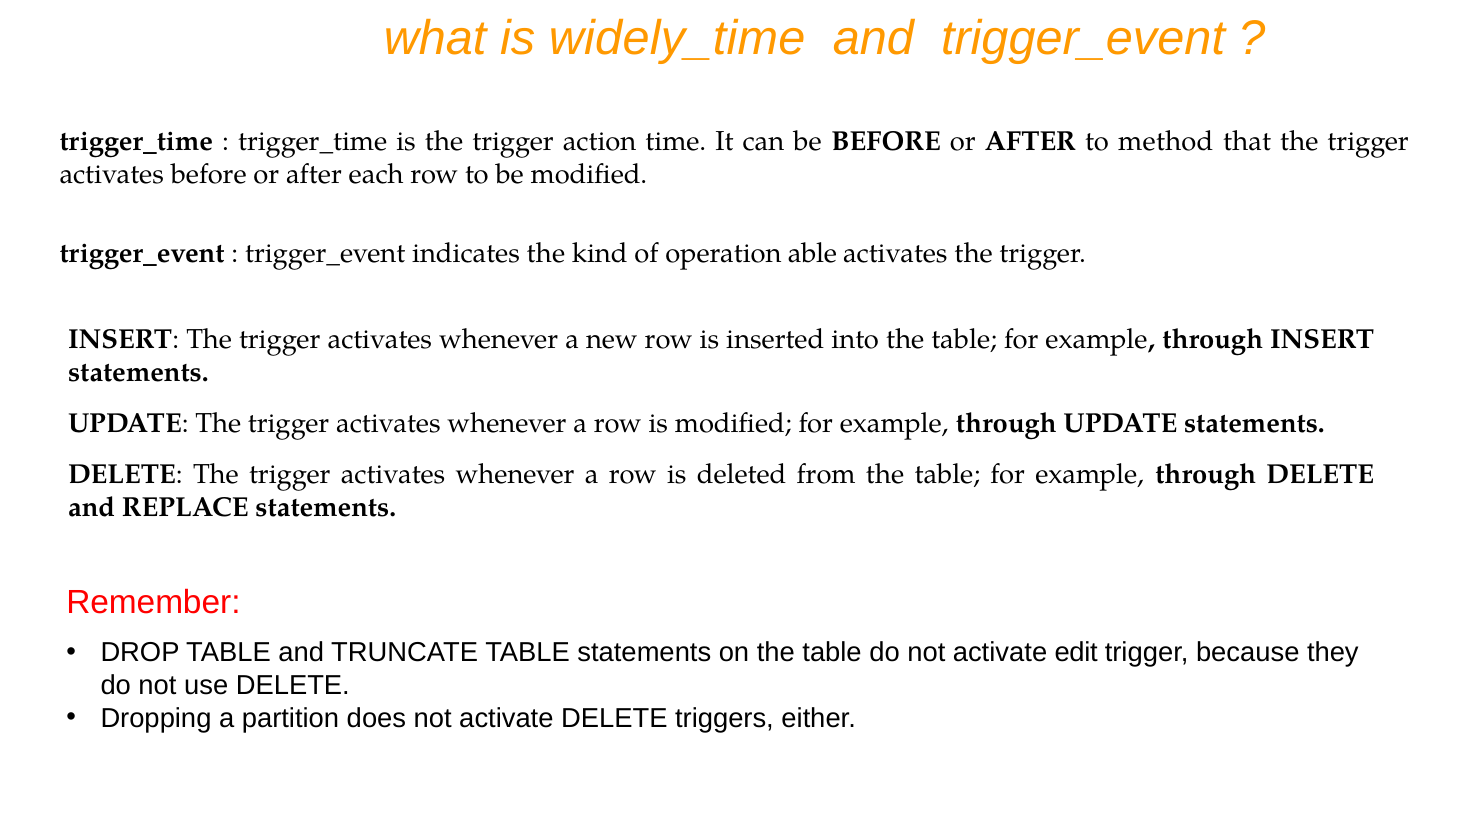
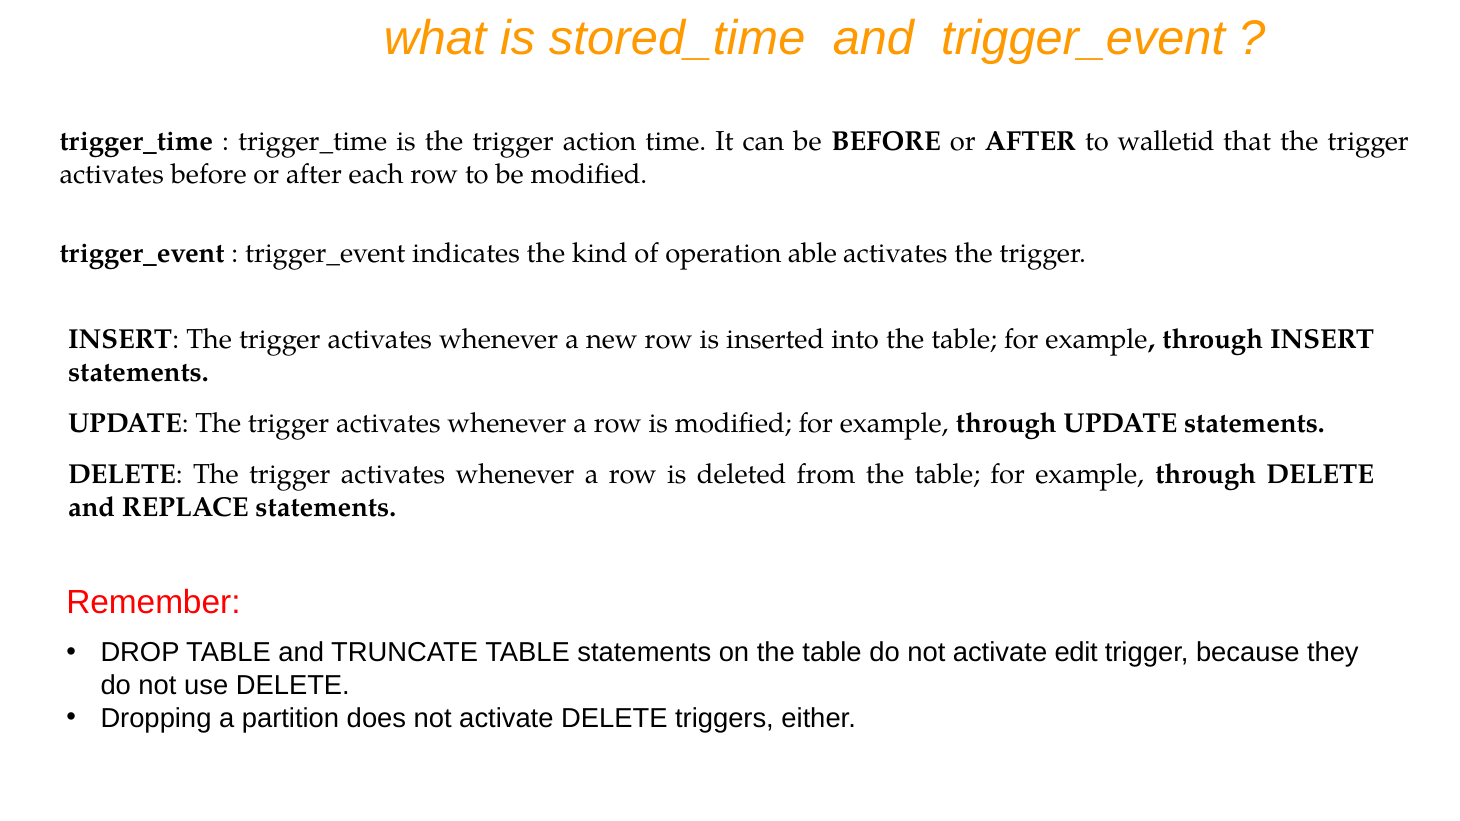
widely_time: widely_time -> stored_time (677, 38)
method: method -> walletid (1166, 141)
